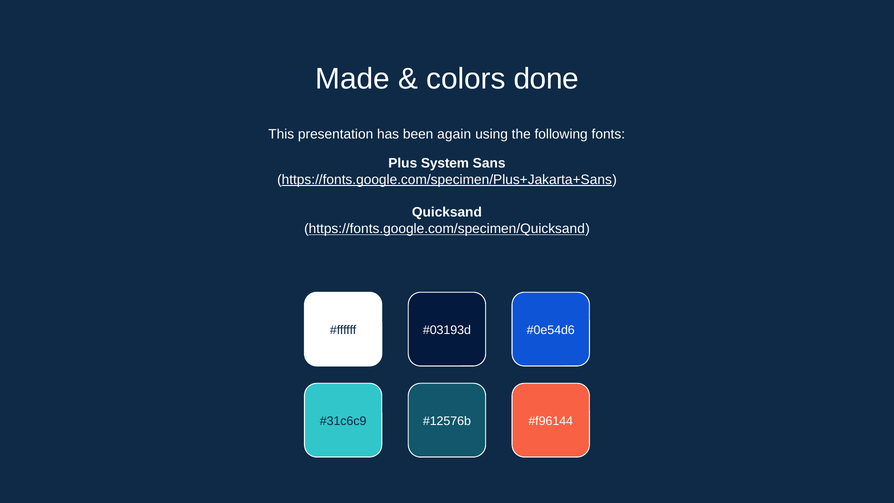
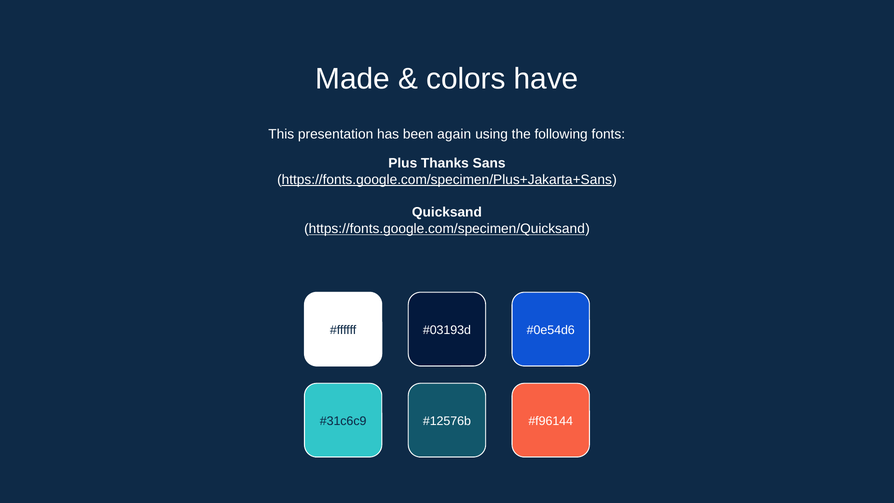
done: done -> have (546, 79)
System: System -> Thanks (445, 163)
